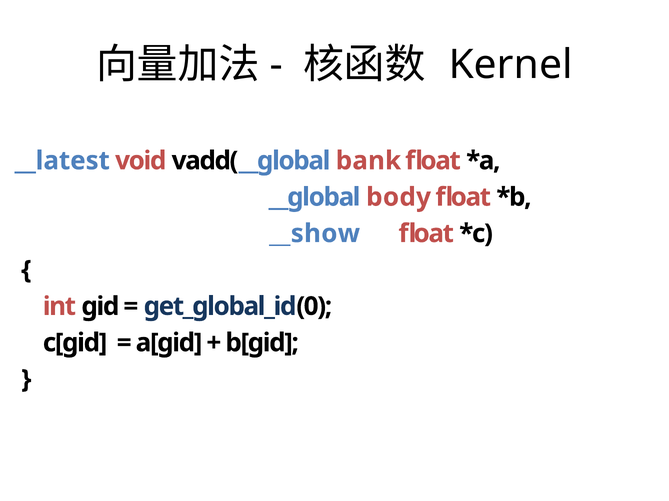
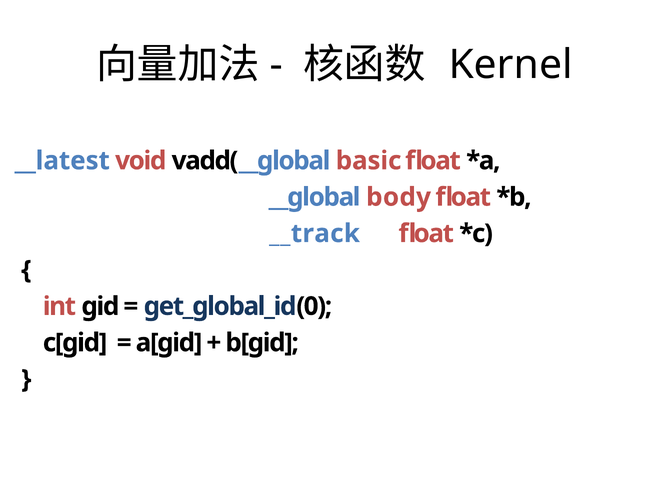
bank: bank -> basic (369, 161)
__show: __show -> __track (314, 234)
